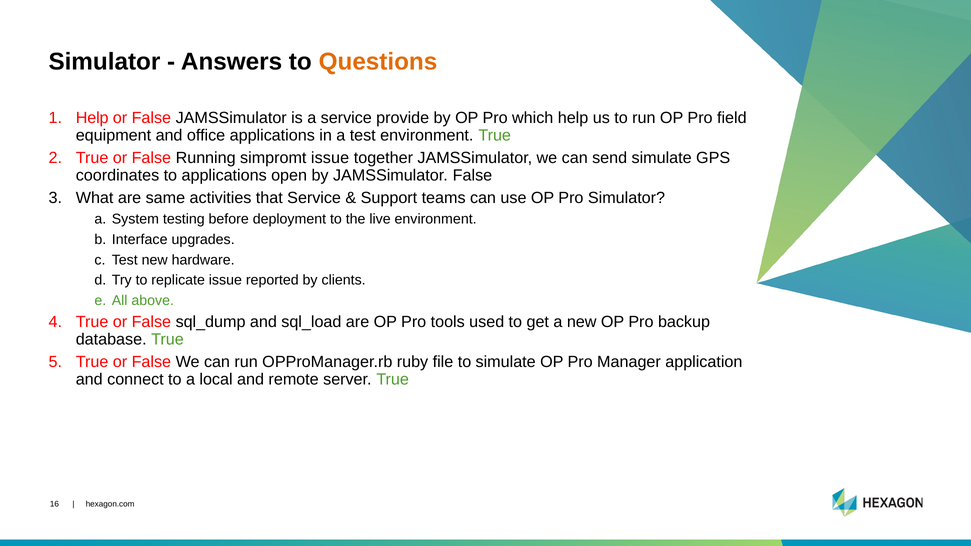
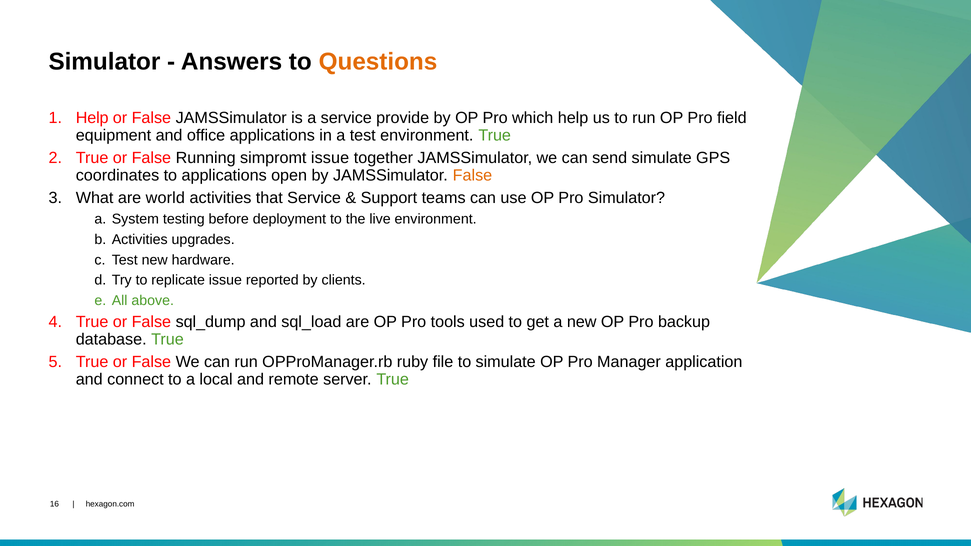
False colour: black -> orange (472, 175)
same: same -> world (165, 198)
Interface: Interface -> Activities (140, 240)
